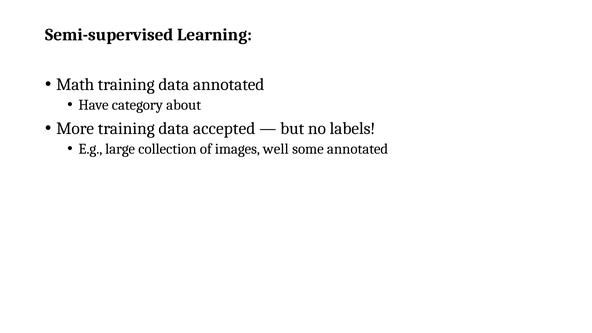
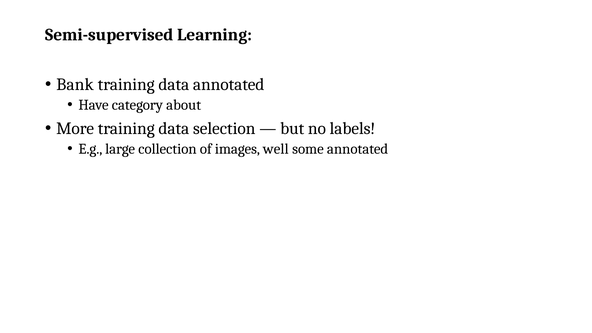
Math: Math -> Bank (75, 85)
accepted: accepted -> selection (224, 128)
